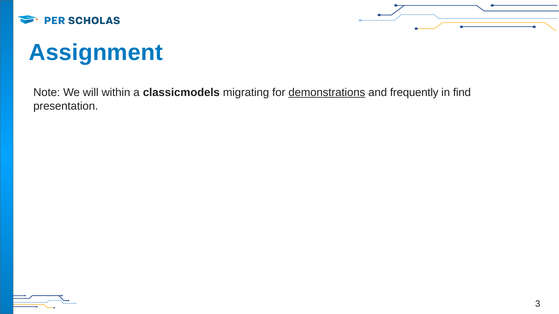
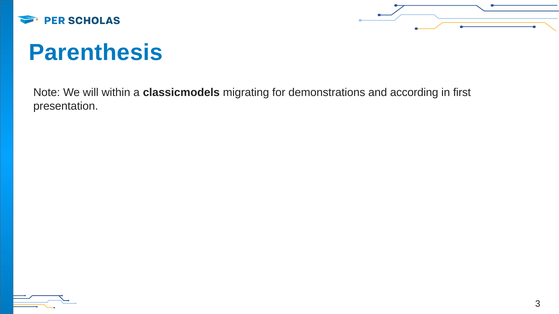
Assignment: Assignment -> Parenthesis (96, 52)
demonstrations underline: present -> none (327, 93)
frequently: frequently -> according (414, 93)
find: find -> first (462, 93)
